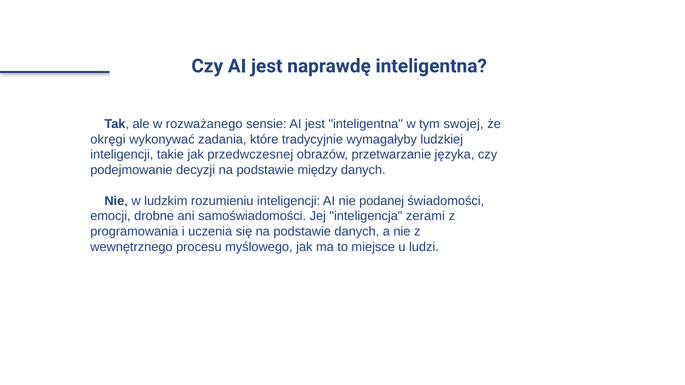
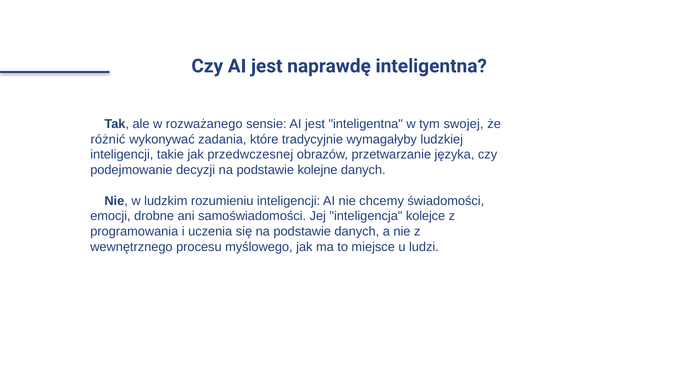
okręgi: okręgi -> różnić (108, 139)
między: między -> kolejne (318, 170)
podanej: podanej -> chcemy (382, 201)
zerami: zerami -> kolejce (426, 216)
